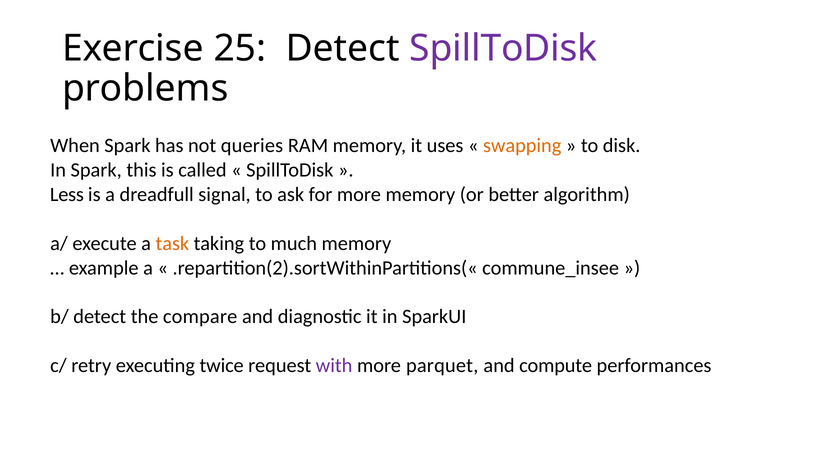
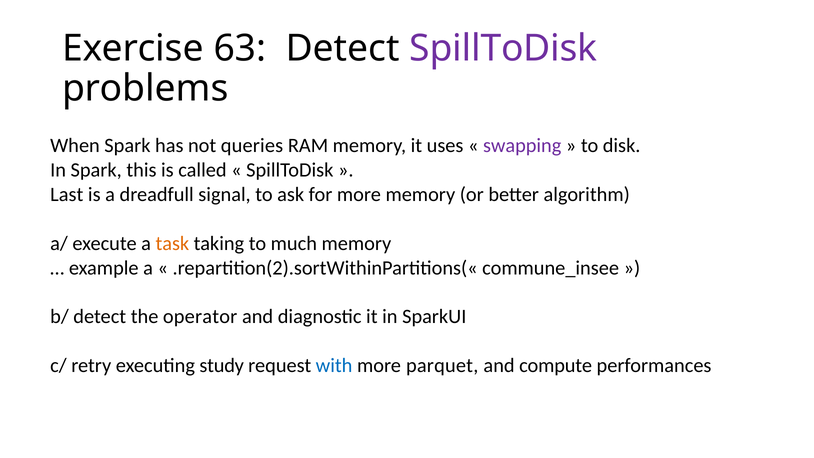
25: 25 -> 63 (240, 48)
swapping colour: orange -> purple (522, 146)
Less: Less -> Last (67, 195)
compare: compare -> operator (200, 317)
twice: twice -> study (222, 365)
with colour: purple -> blue (334, 365)
